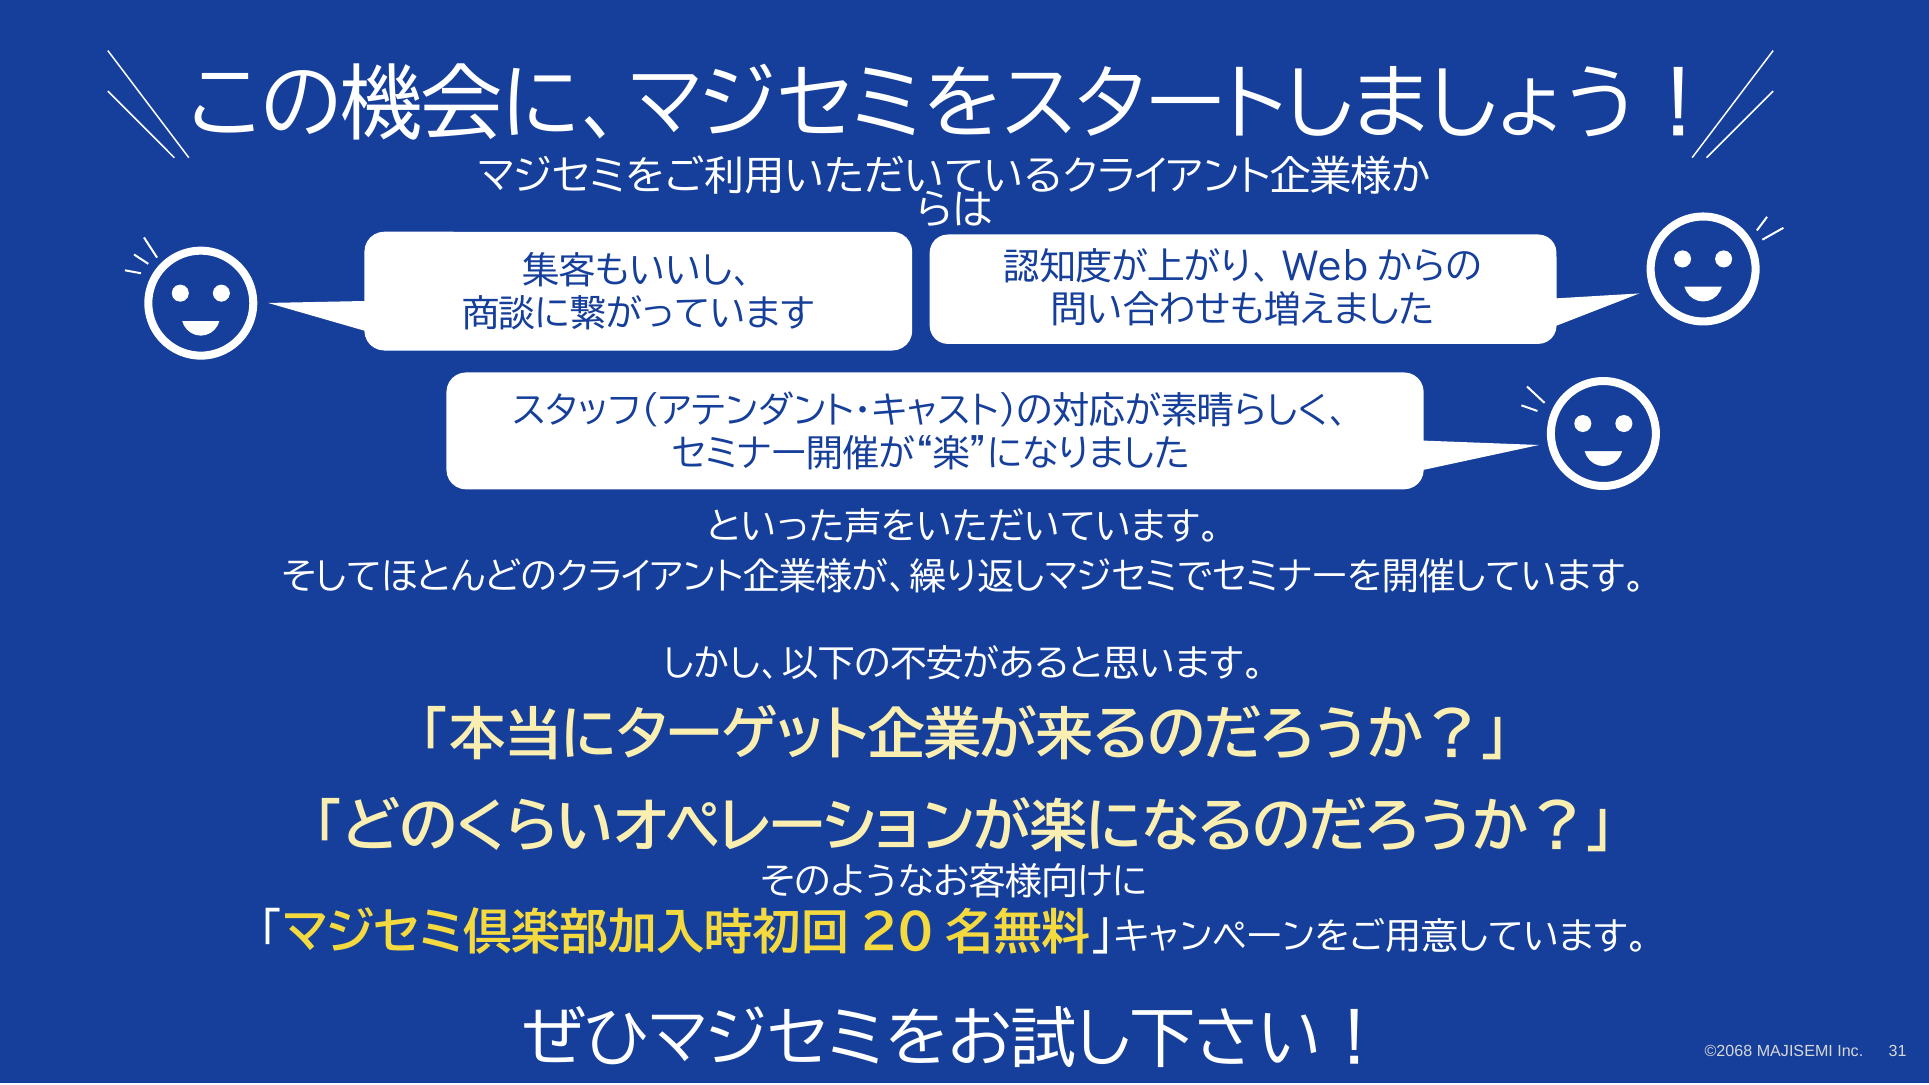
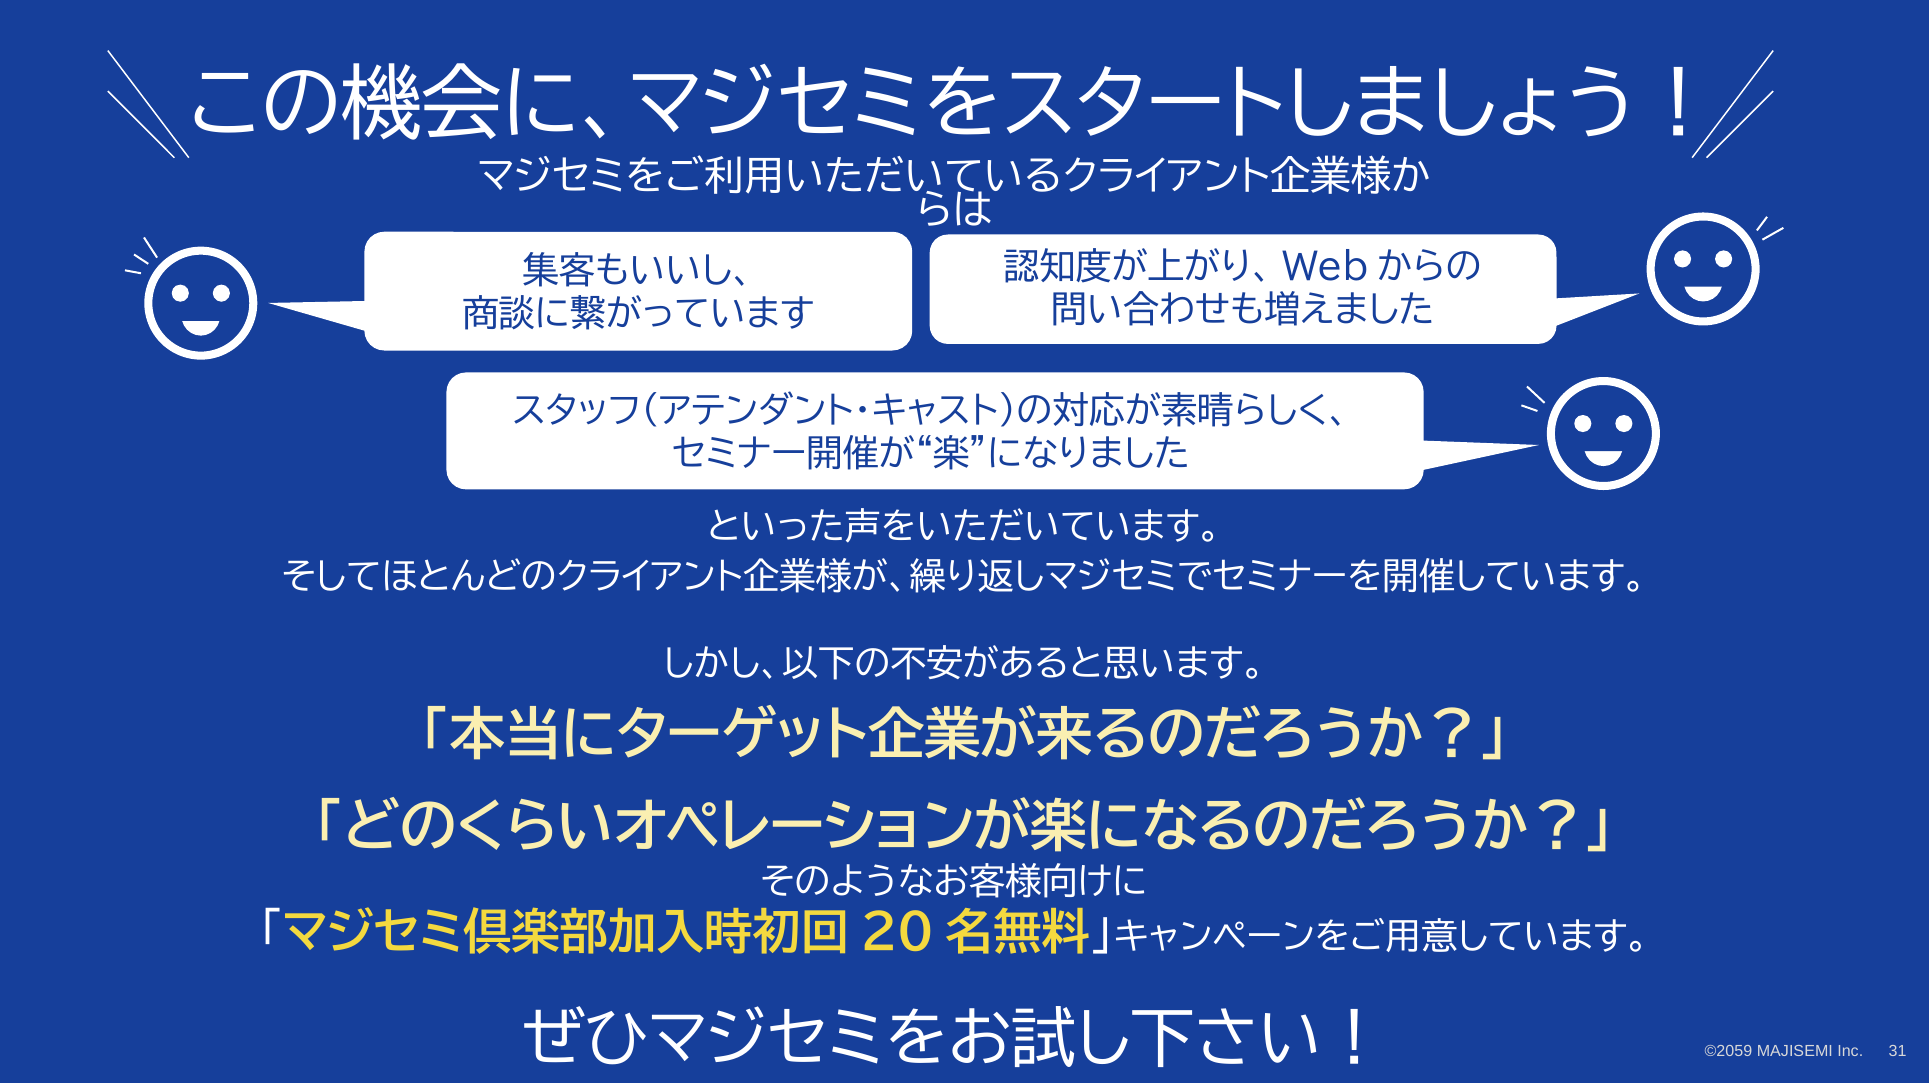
©2068: ©2068 -> ©2059 (1728, 1051)
